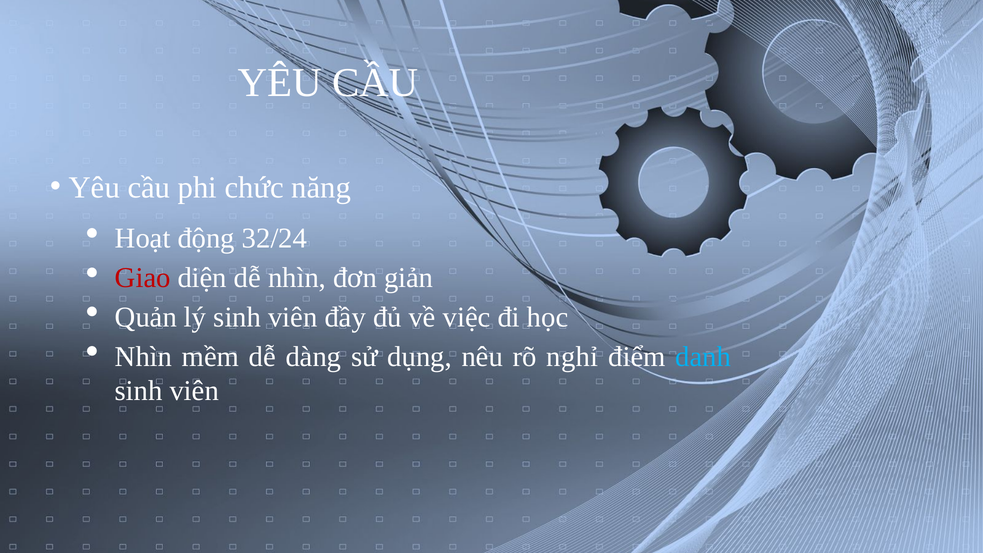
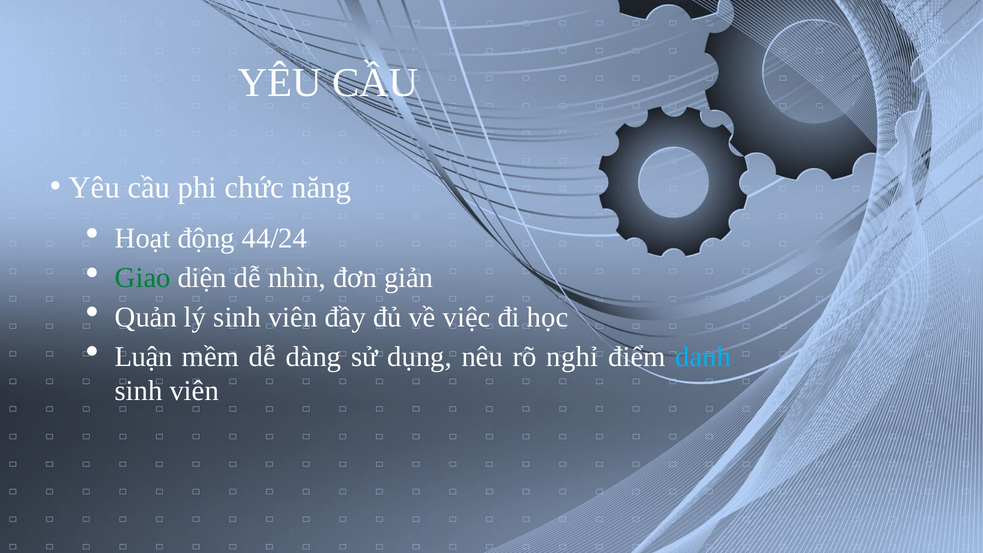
32/24: 32/24 -> 44/24 (275, 238)
Giao colour: red -> green (143, 278)
Nhìn: Nhìn -> Luận (144, 357)
